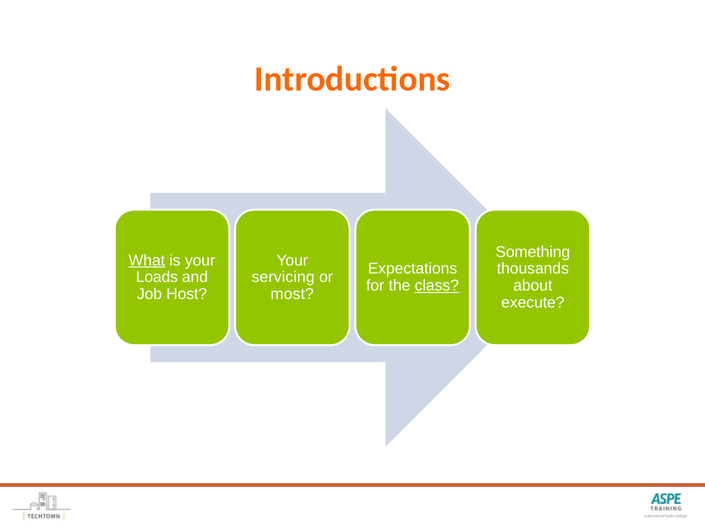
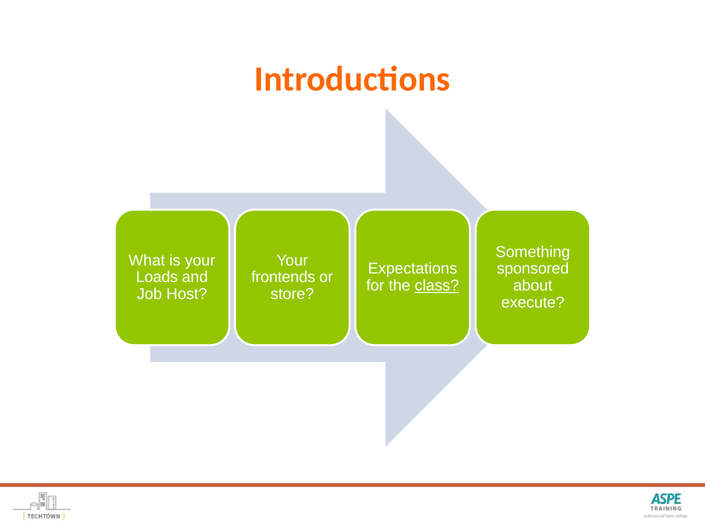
What underline: present -> none (147, 260)
thousands: thousands -> sponsored (533, 269)
servicing: servicing -> frontends (283, 277)
most: most -> store (292, 294)
